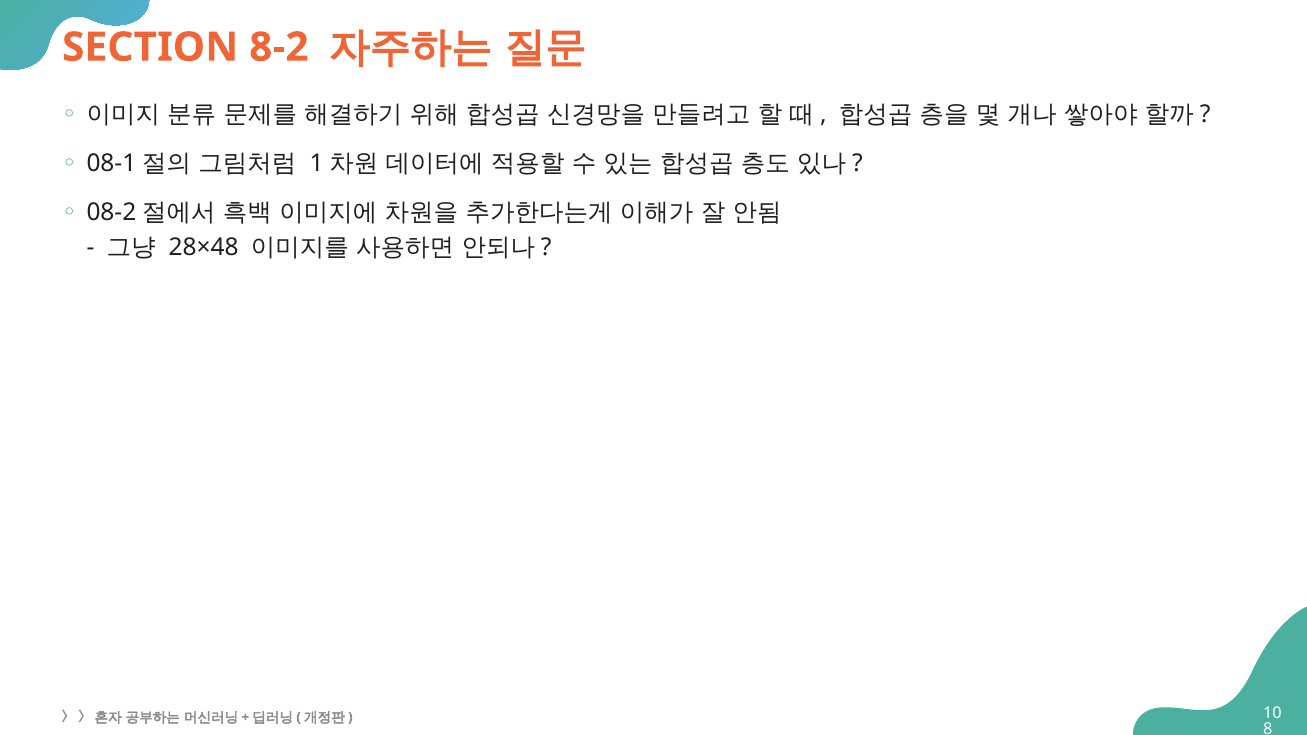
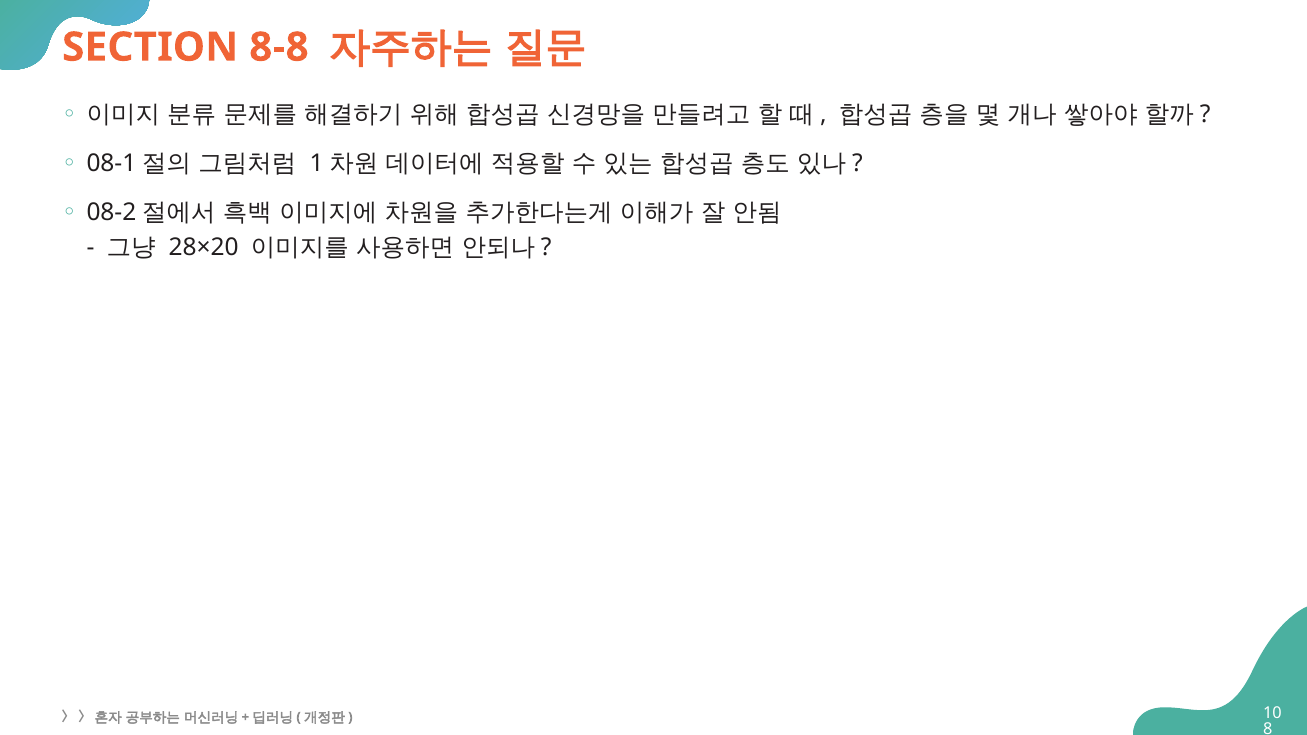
8-2: 8-2 -> 8-8 (279, 47)
28×48: 28×48 -> 28×20 (204, 248)
